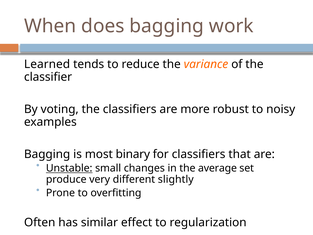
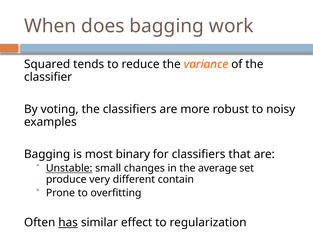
Learned: Learned -> Squared (47, 64)
slightly: slightly -> contain (176, 179)
has underline: none -> present (68, 222)
